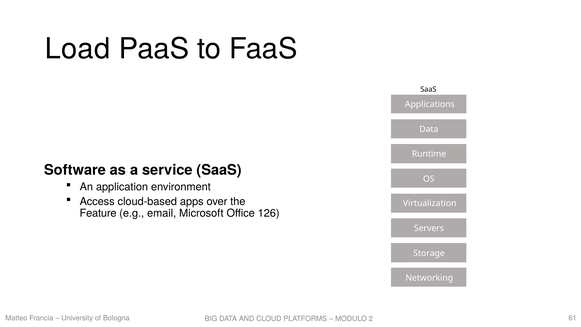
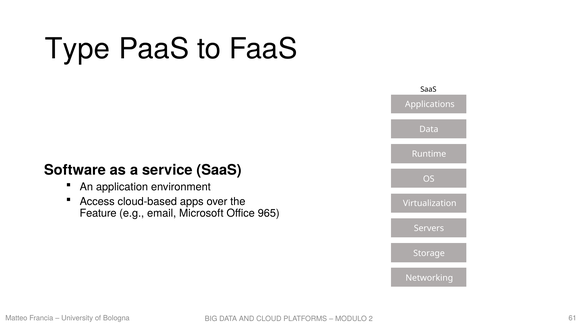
Load: Load -> Type (77, 49)
126: 126 -> 965 (269, 213)
